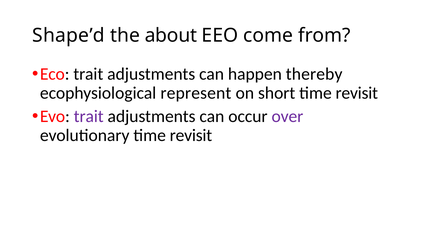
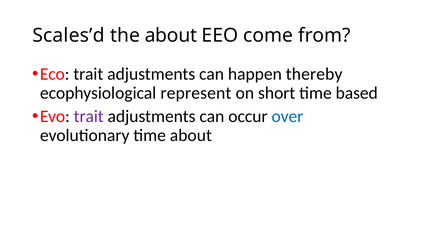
Shape’d: Shape’d -> Scales’d (69, 35)
short time revisit: revisit -> based (357, 93)
over colour: purple -> blue (287, 116)
evolutionary time revisit: revisit -> about (191, 135)
